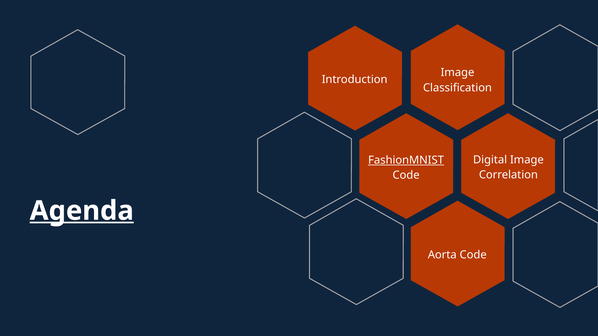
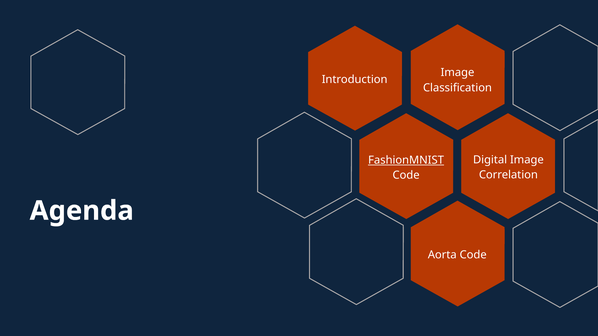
Agenda underline: present -> none (82, 211)
